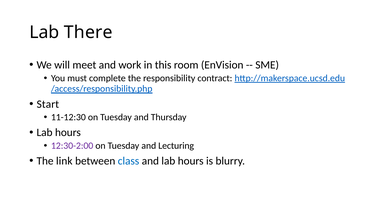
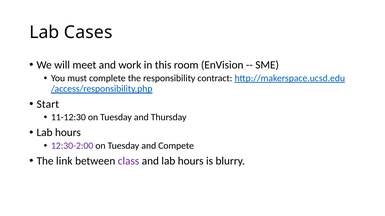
There: There -> Cases (88, 32)
Lecturing: Lecturing -> Compete (176, 146)
class colour: blue -> purple (129, 161)
